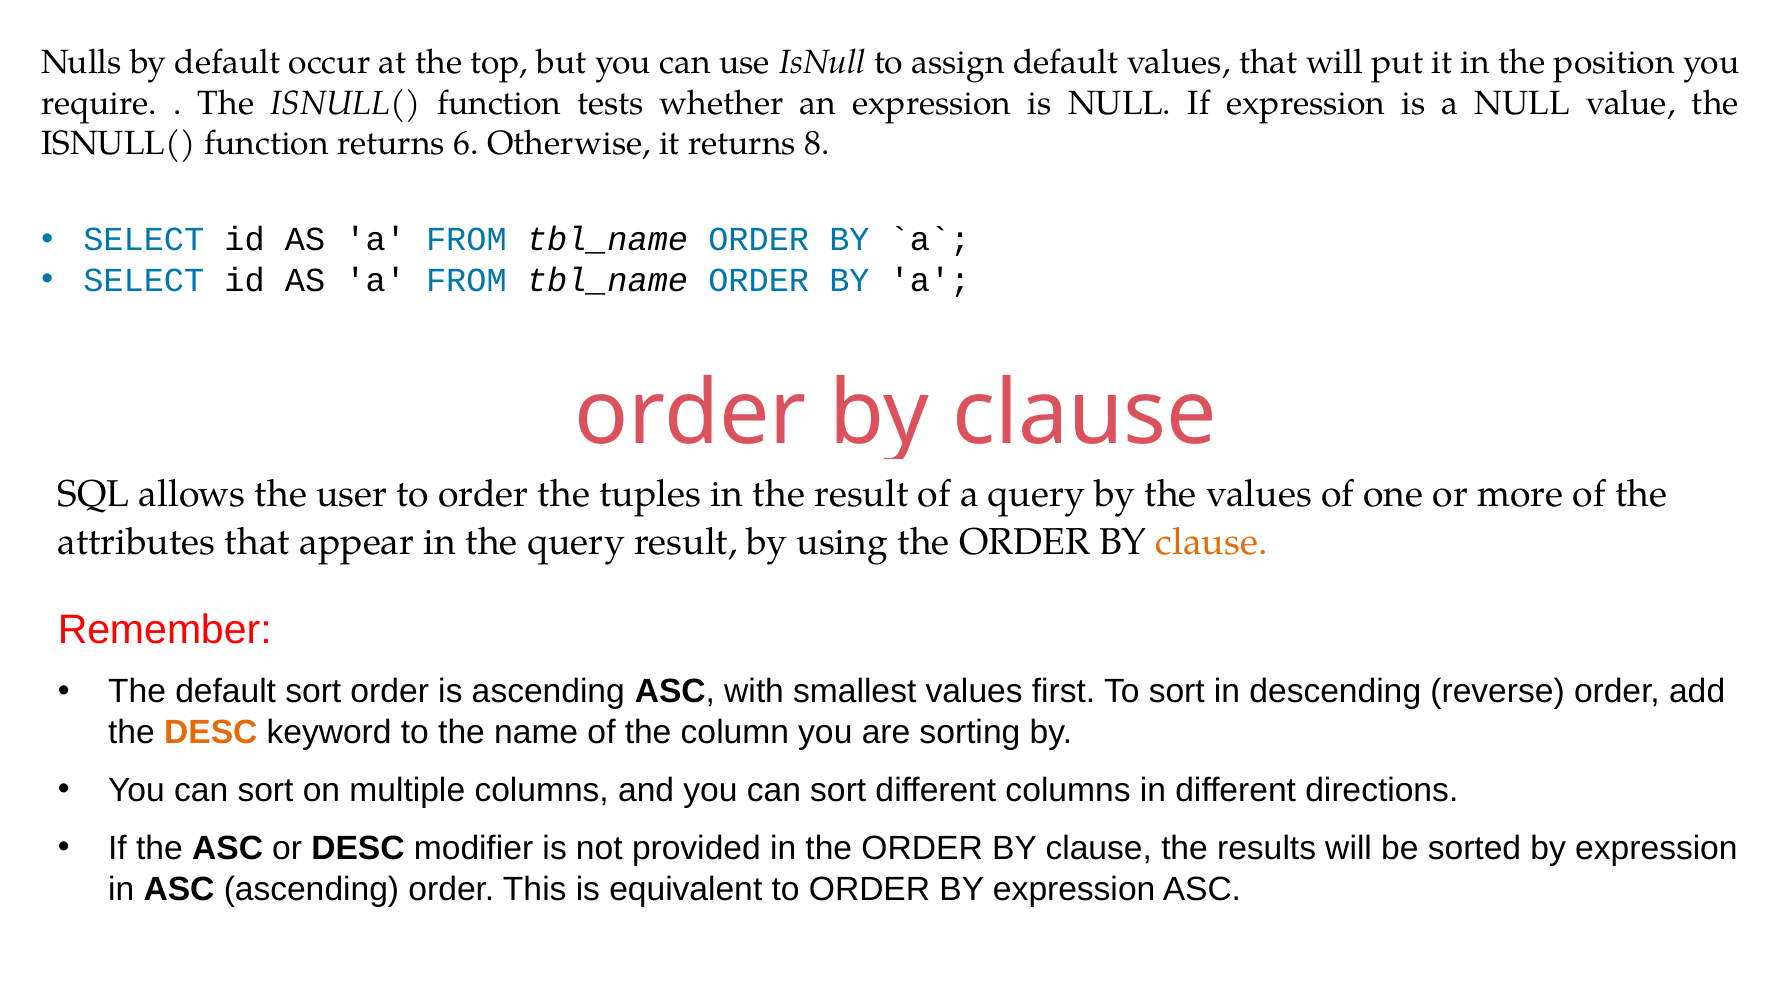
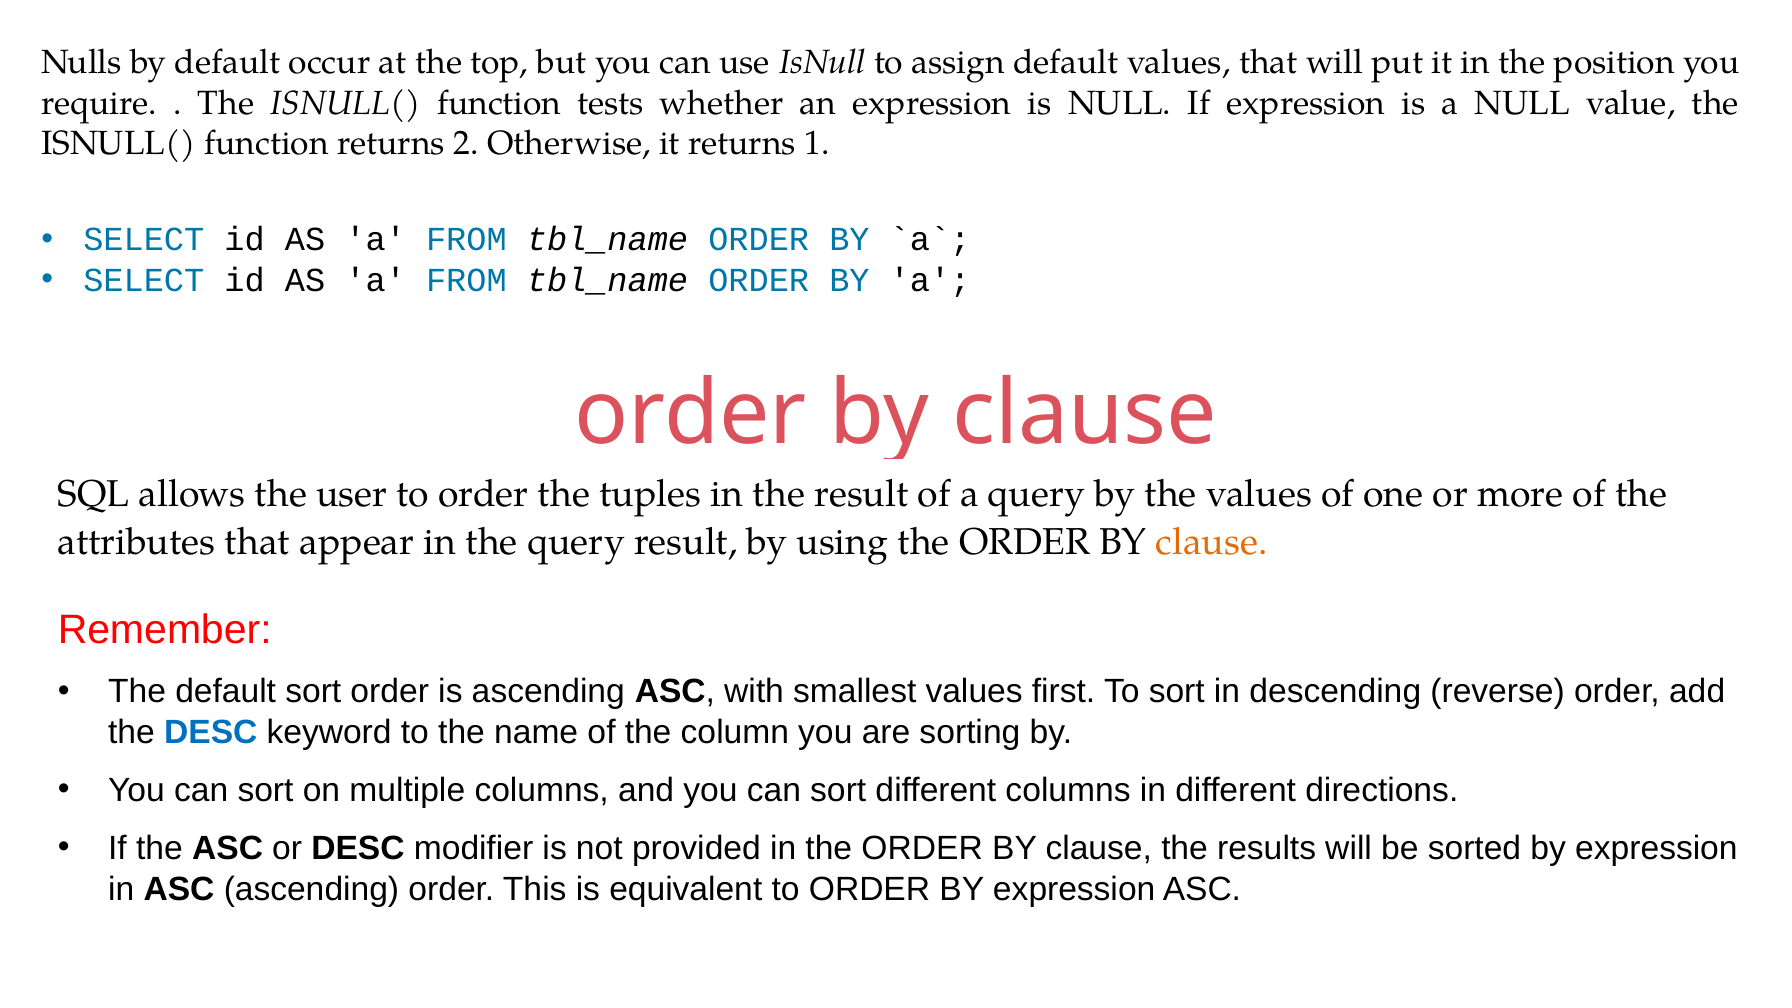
6: 6 -> 2 (466, 143)
8: 8 -> 1 (817, 143)
DESC colour: orange -> blue (211, 732)
